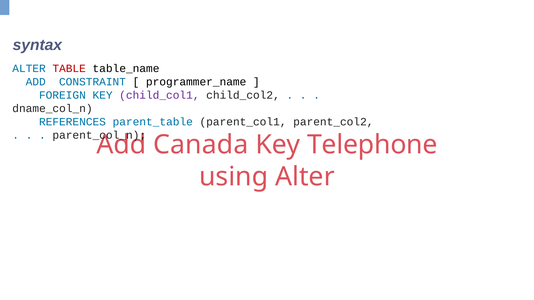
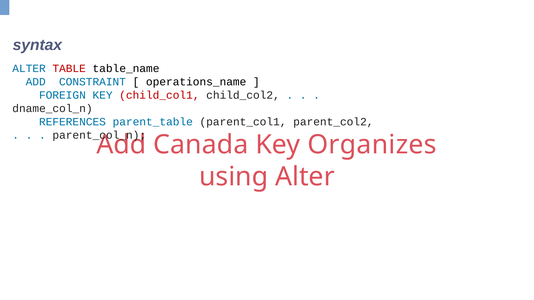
programmer_name: programmer_name -> operations_name (196, 82)
child_col1 colour: purple -> red (159, 95)
Telephone: Telephone -> Organizes (372, 145)
